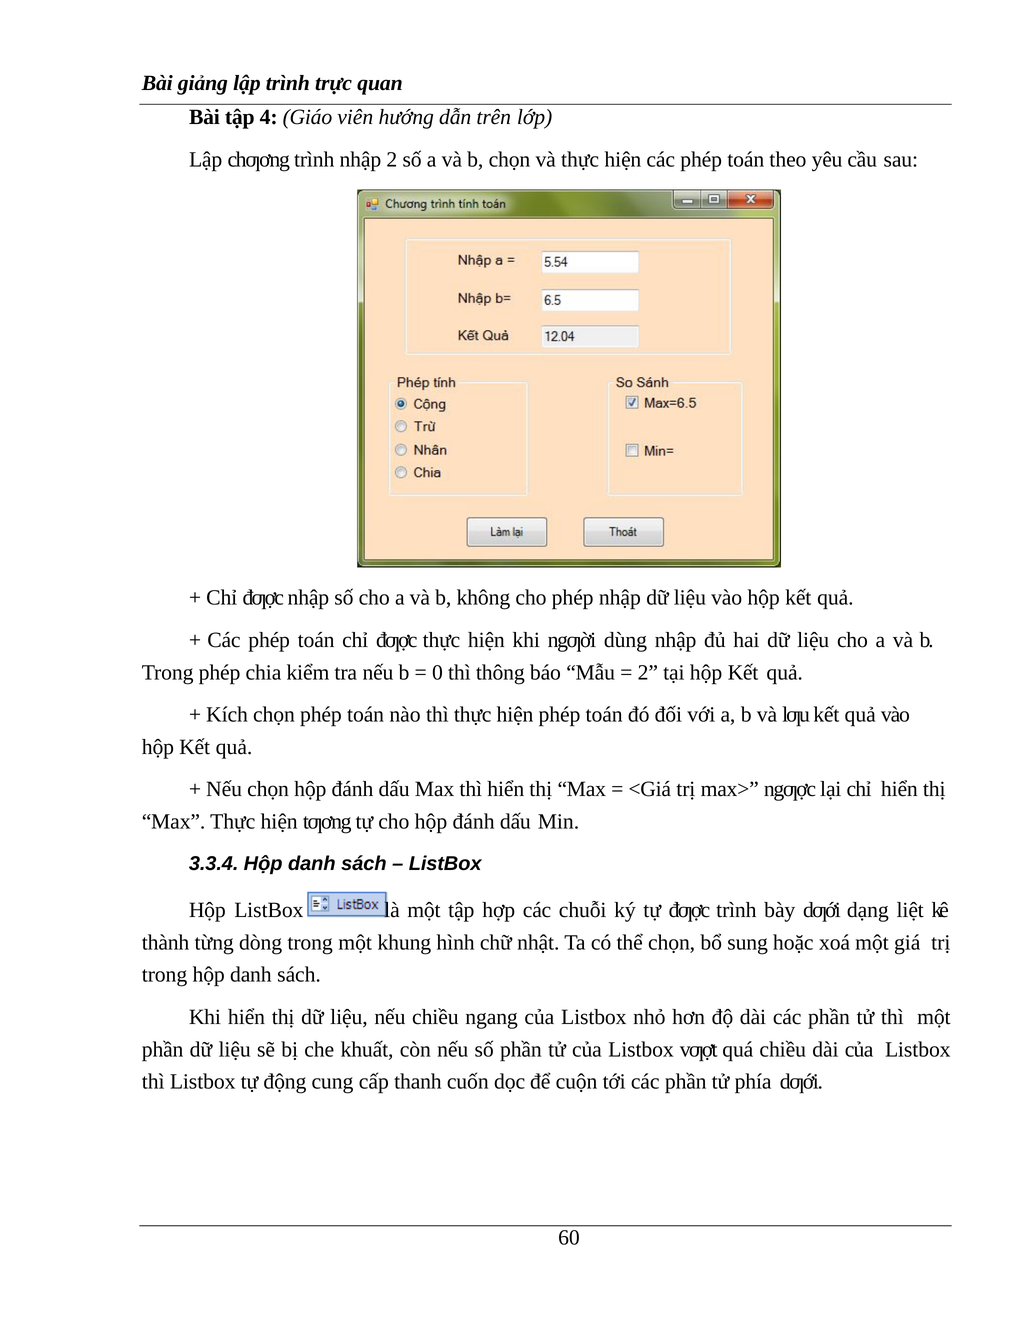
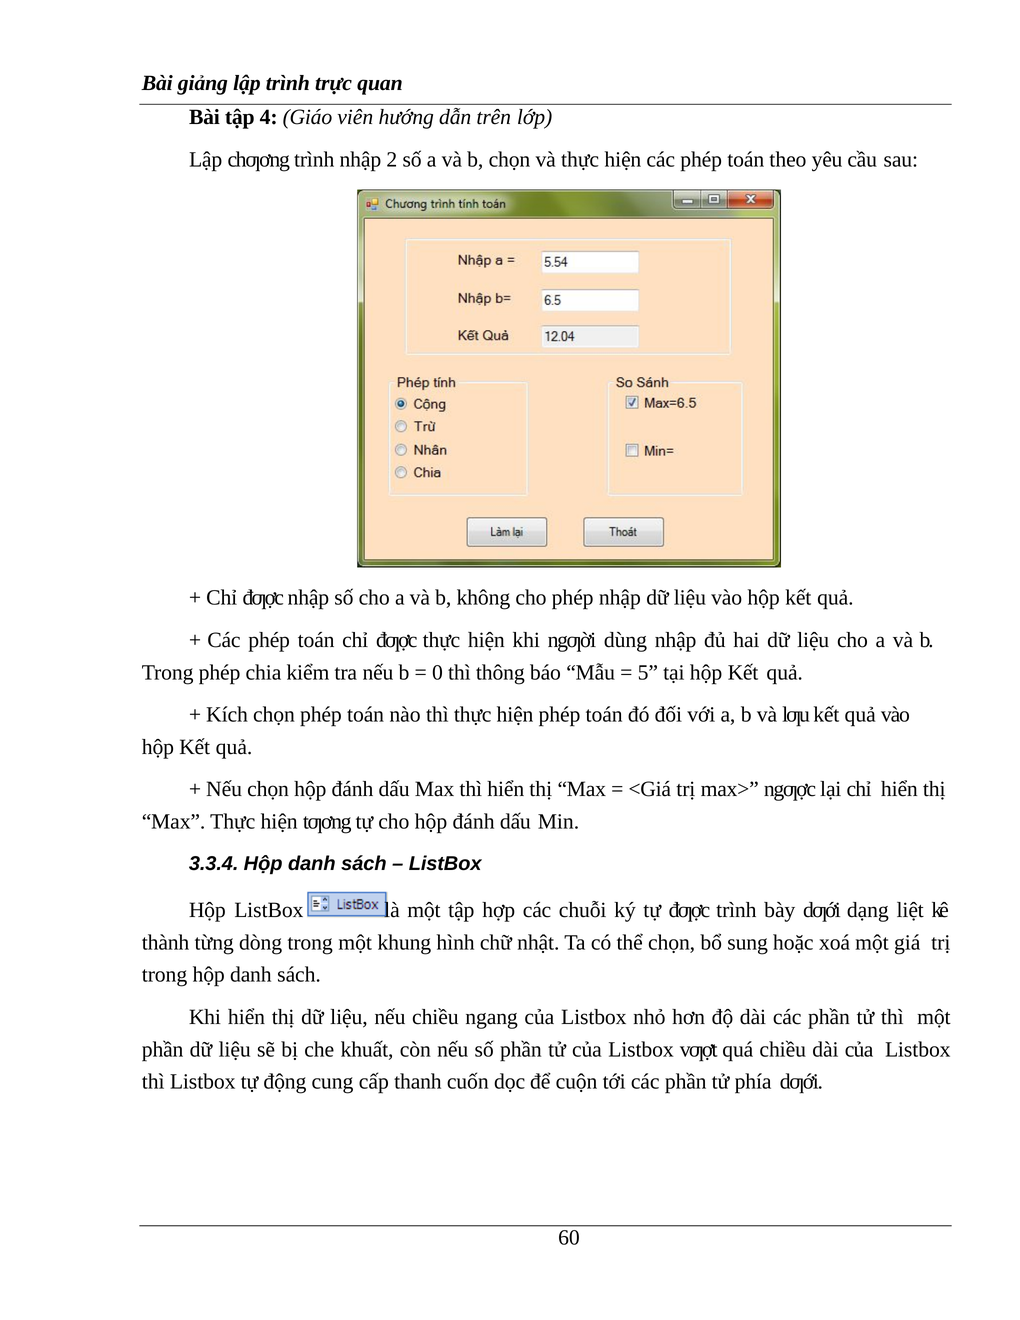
2: 2 -> 5 (648, 672)
